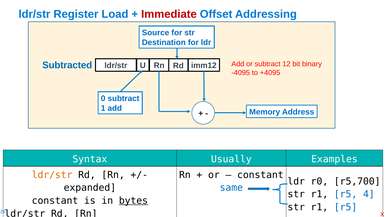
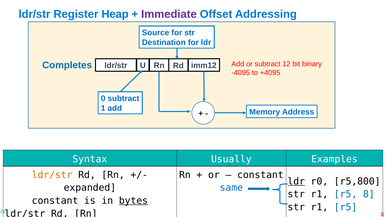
Load: Load -> Heap (115, 14)
Immediate colour: red -> purple (169, 14)
Subtracted: Subtracted -> Completes (67, 65)
ldr underline: none -> present (296, 181)
r5,700: r5,700 -> r5,800 (357, 181)
4: 4 -> 8 (369, 194)
